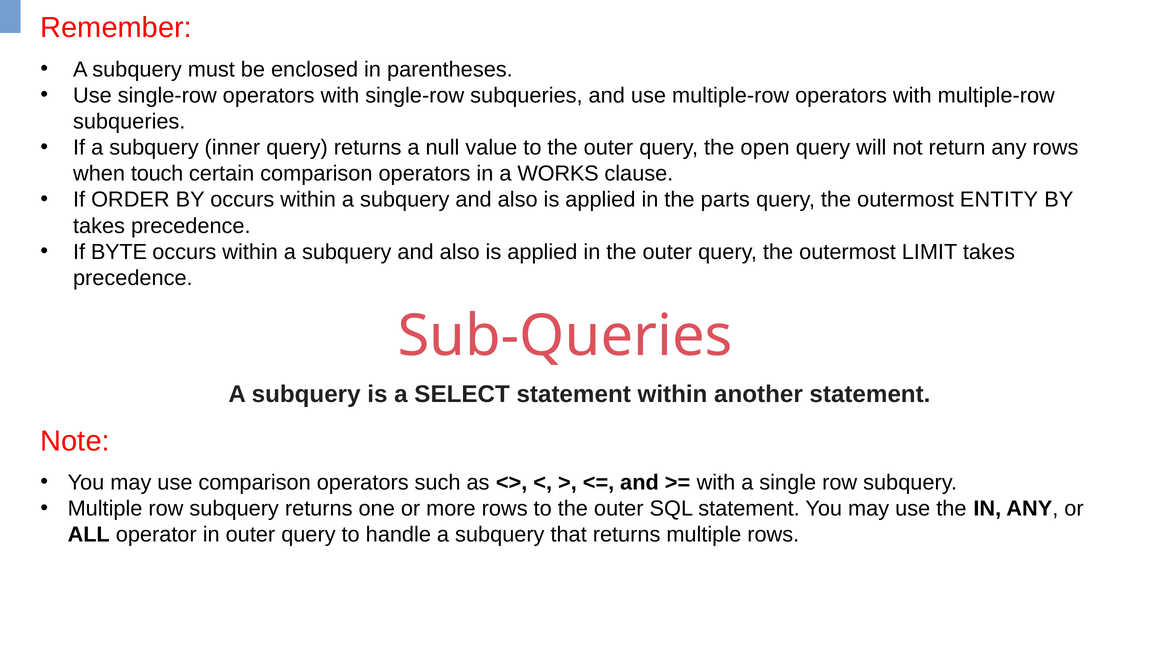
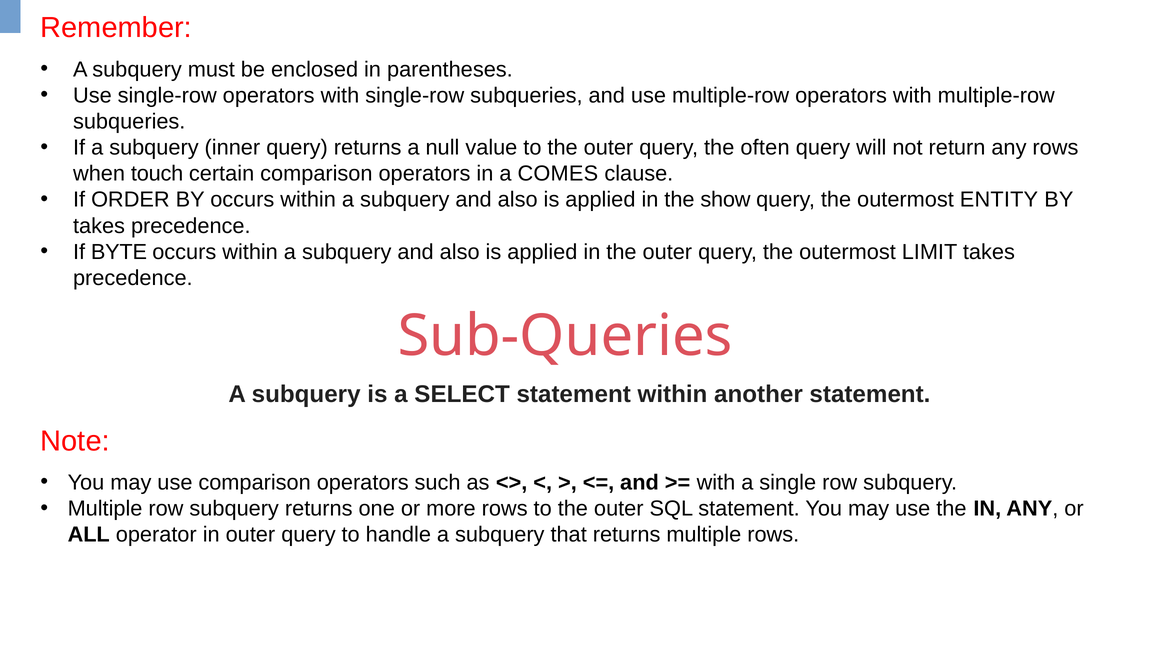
open: open -> often (765, 148)
WORKS: WORKS -> COMES (558, 174)
parts: parts -> show (725, 200)
